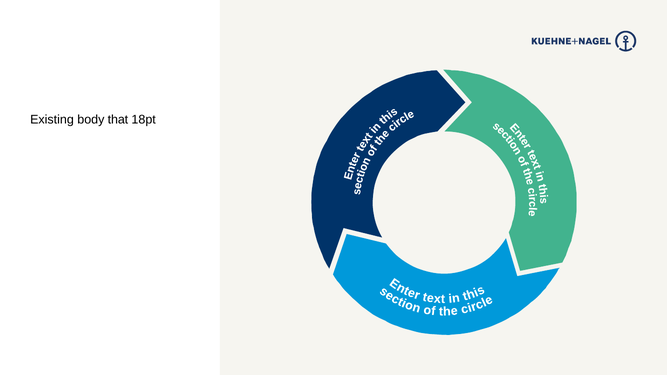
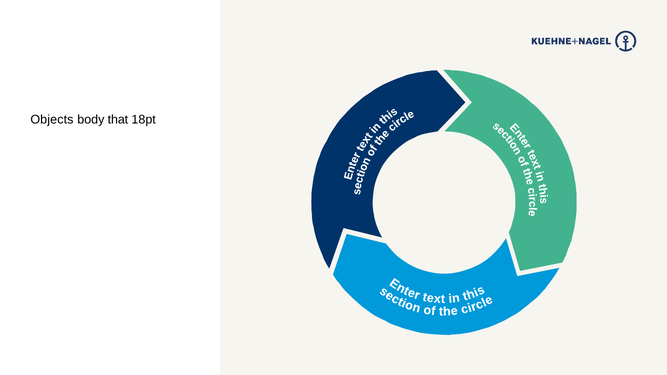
Existing: Existing -> Objects (52, 120)
